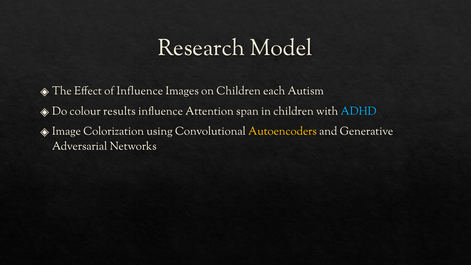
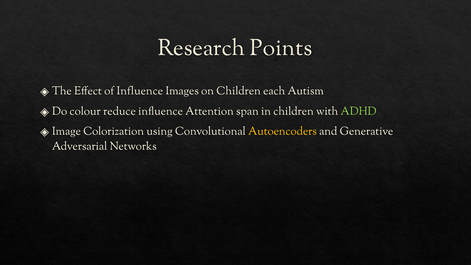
Model: Model -> Points (281, 48)
results: results -> reduce (119, 111)
ADHD colour: light blue -> light green (359, 111)
